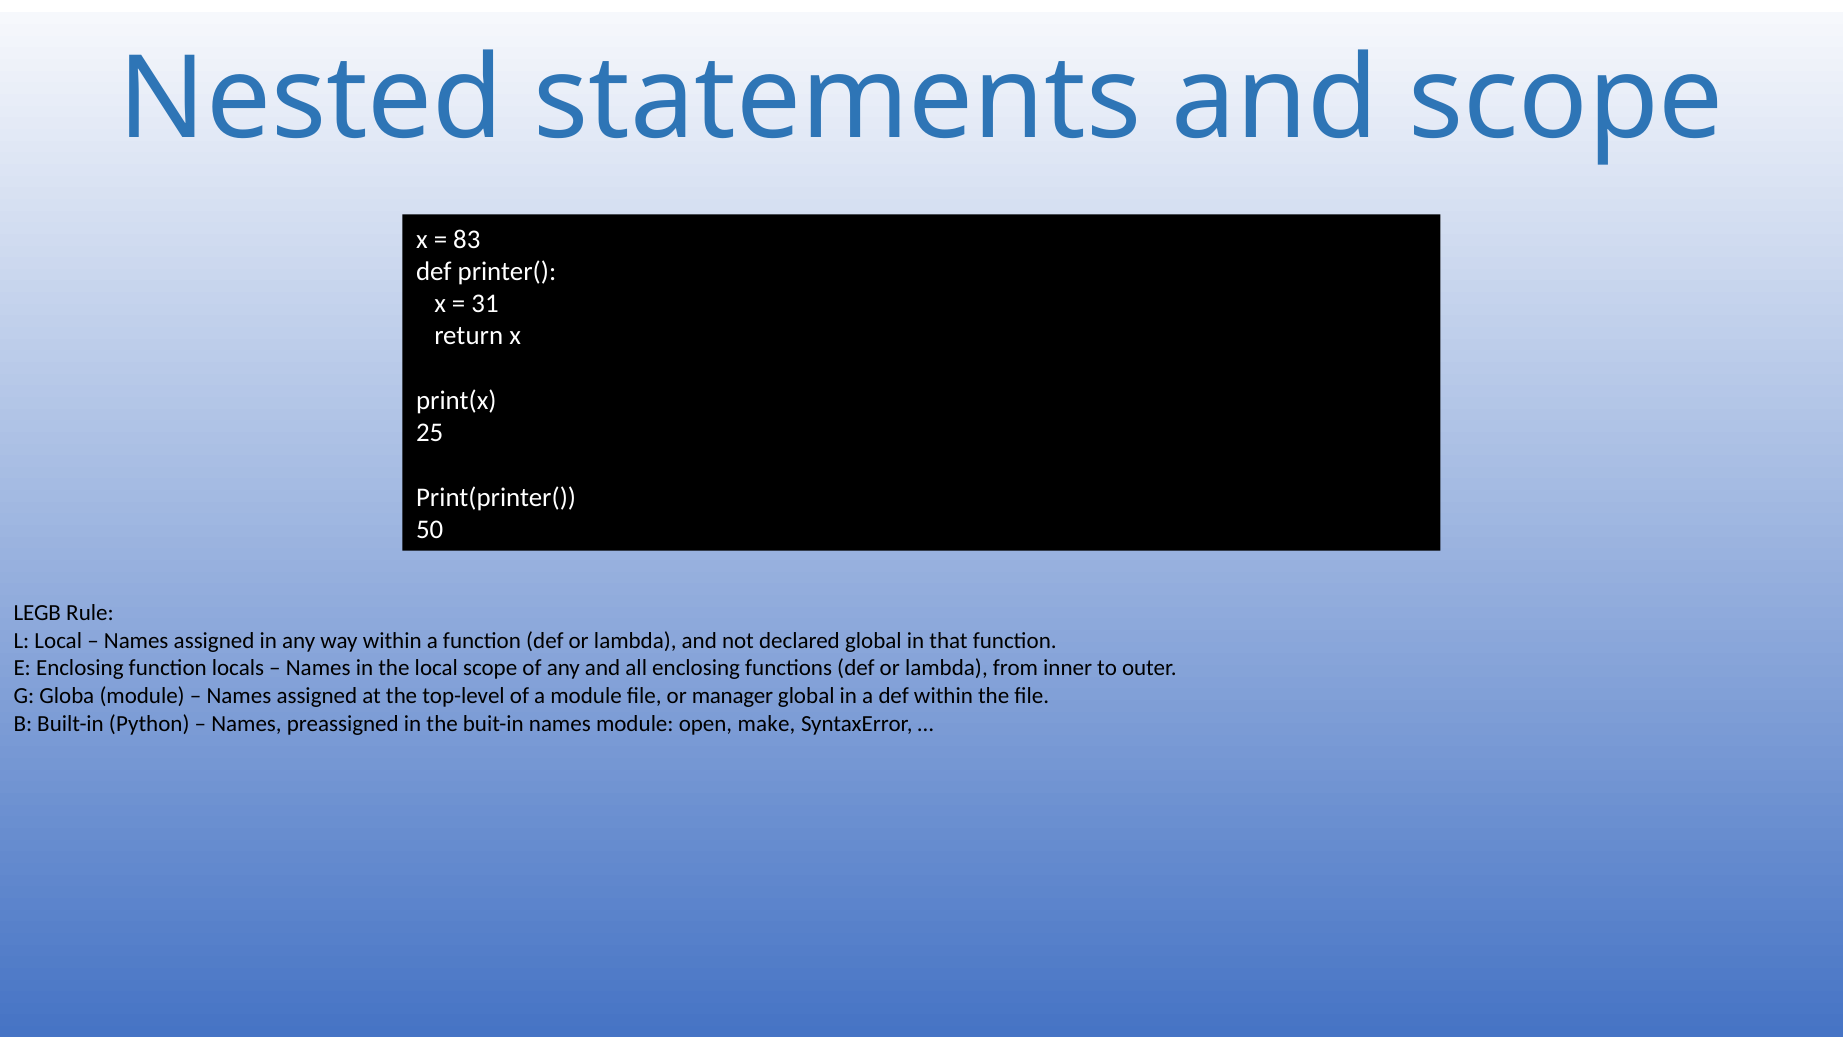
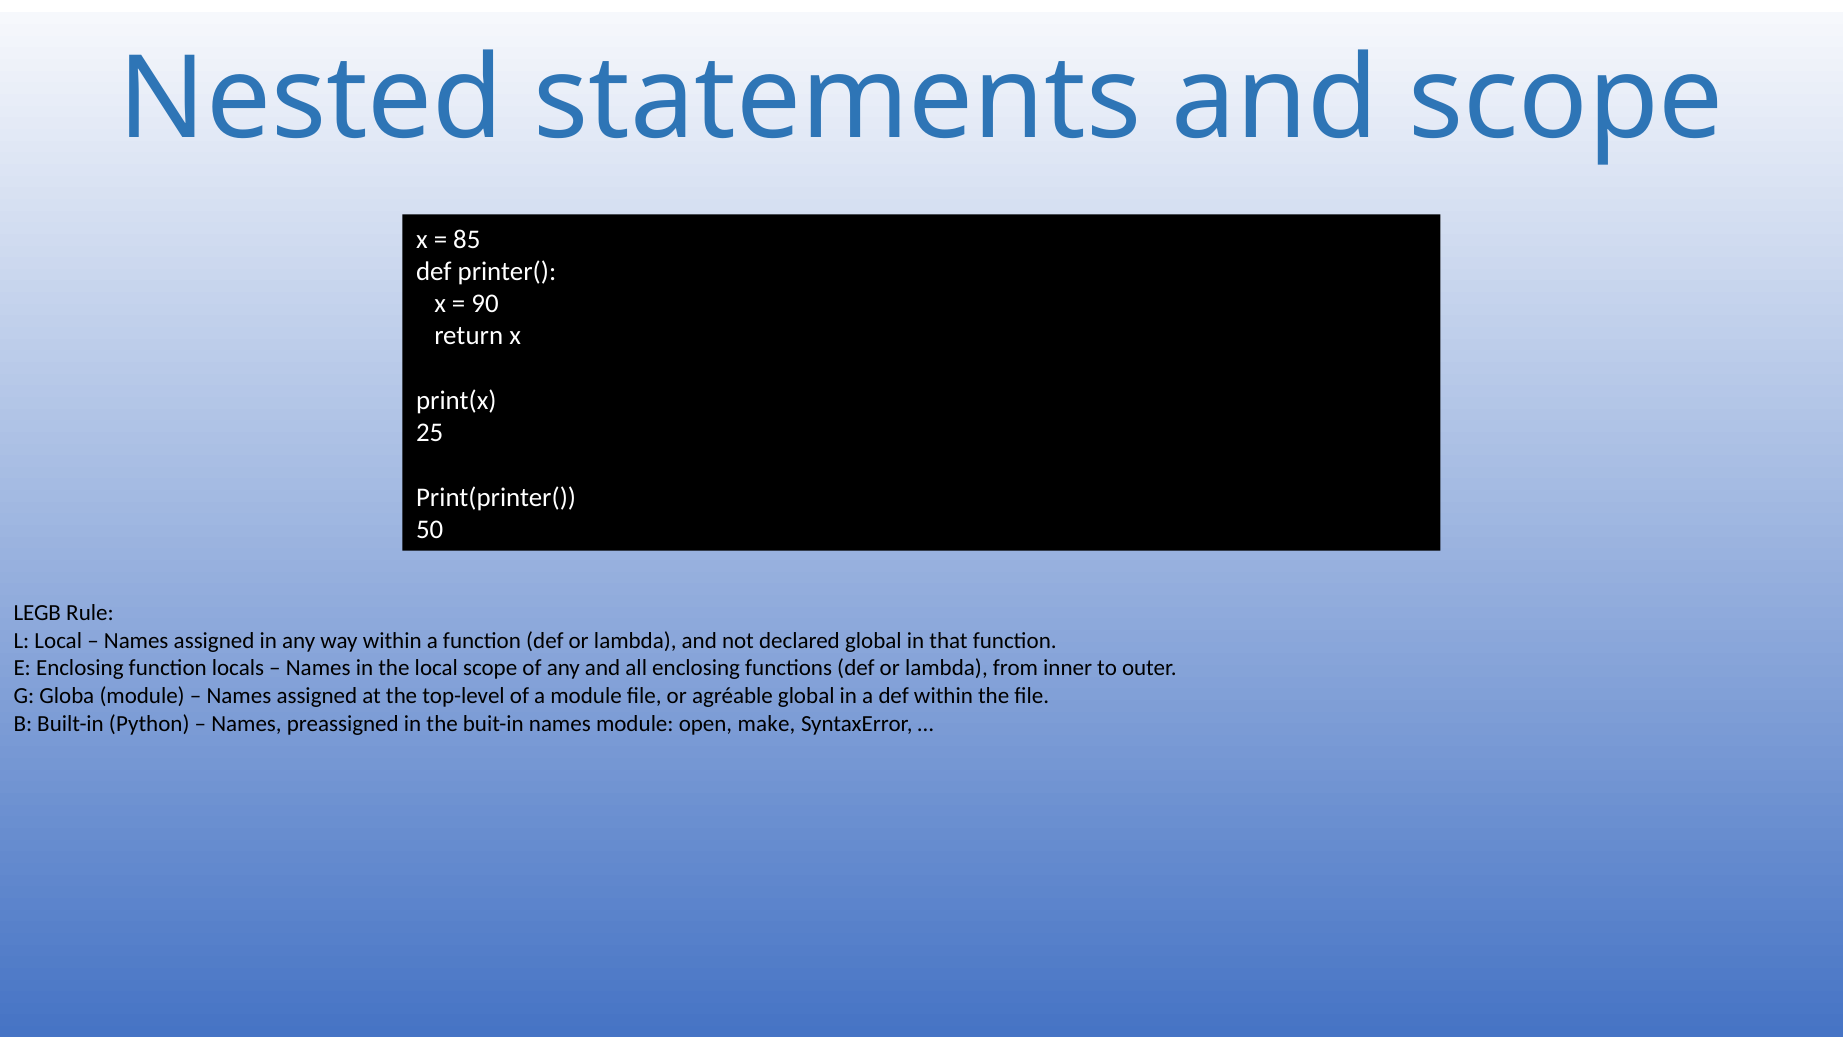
83: 83 -> 85 (467, 239)
31: 31 -> 90 (485, 304)
manager: manager -> agréable (732, 696)
